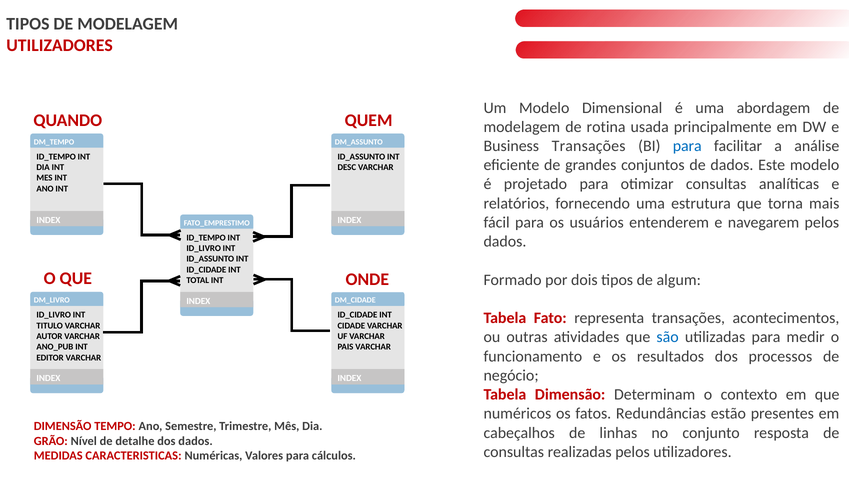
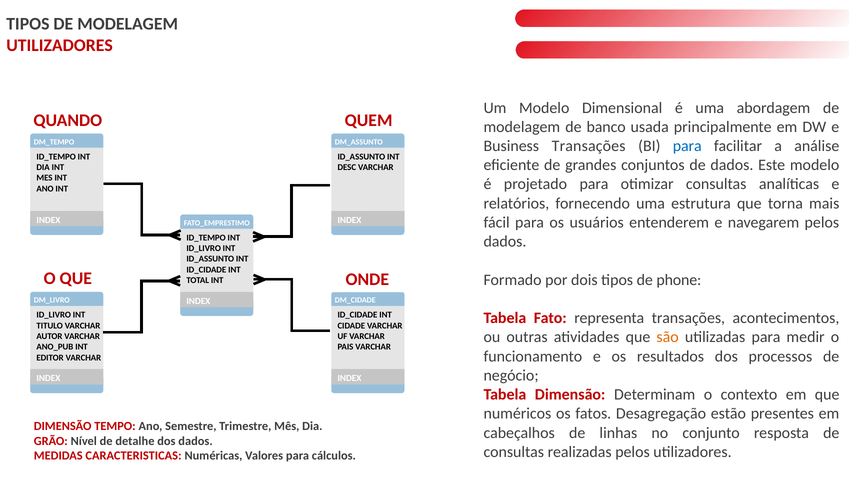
rotina: rotina -> banco (606, 127)
algum: algum -> phone (679, 280)
são colour: blue -> orange (668, 337)
Redundâncias: Redundâncias -> Desagregação (661, 413)
